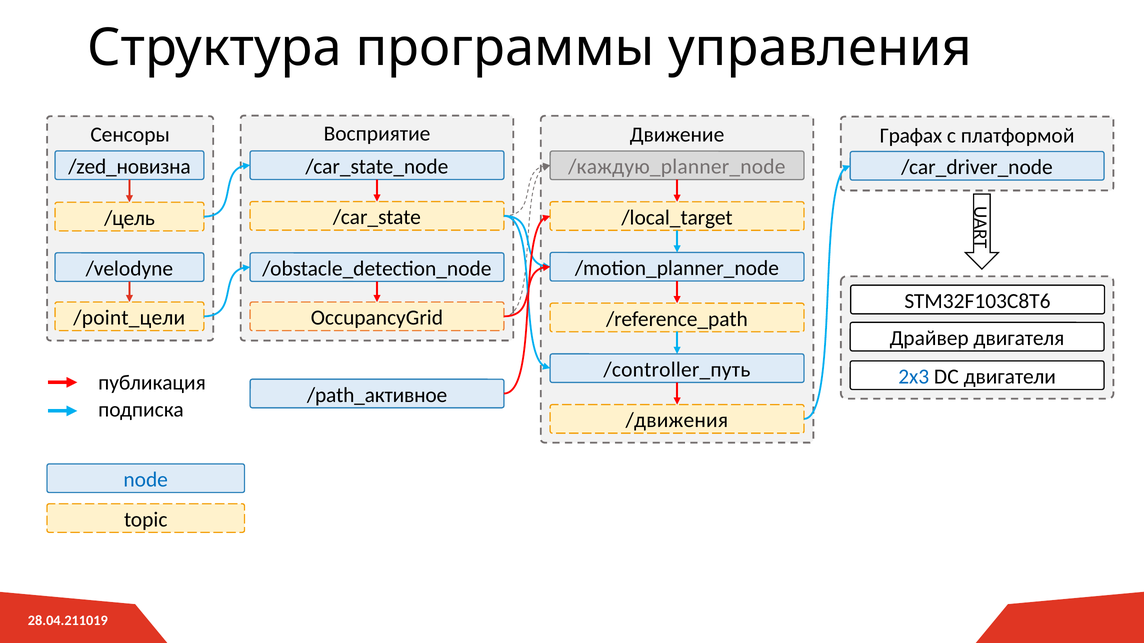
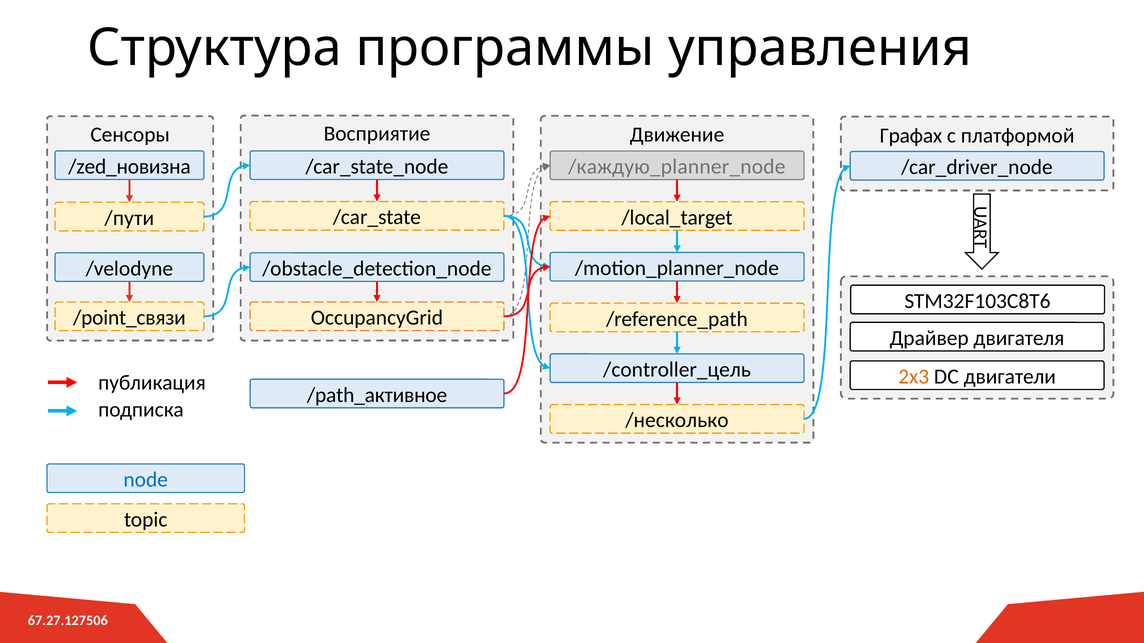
/цель: /цель -> /пути (129, 218)
/point_цели: /point_цели -> /point_связи (129, 318)
/controller_путь: /controller_путь -> /controller_цель (677, 370)
2x3 colour: blue -> orange (914, 377)
/движения: /движения -> /несколько (677, 421)
28.04.211019: 28.04.211019 -> 67.27.127506 (68, 621)
